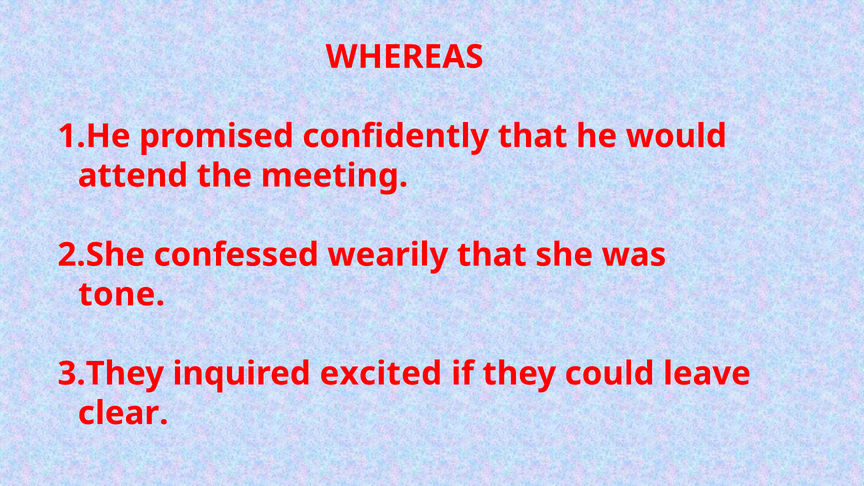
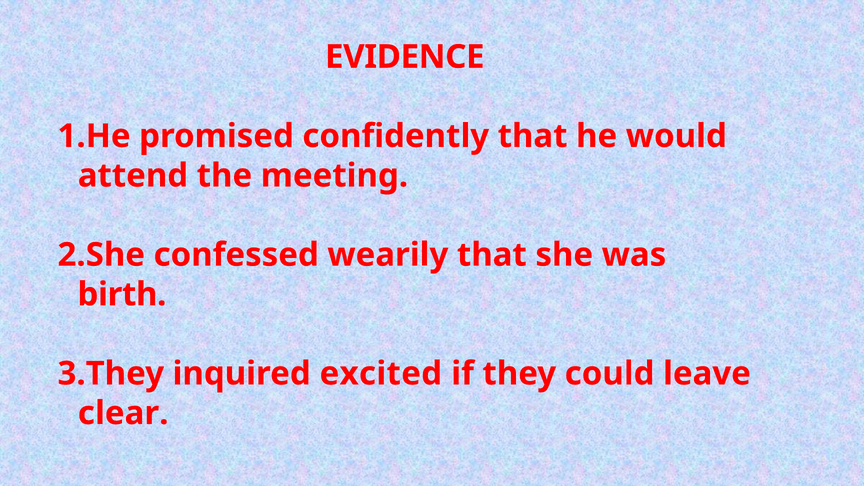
WHEREAS: WHEREAS -> EVIDENCE (405, 57)
tone: tone -> birth (122, 294)
